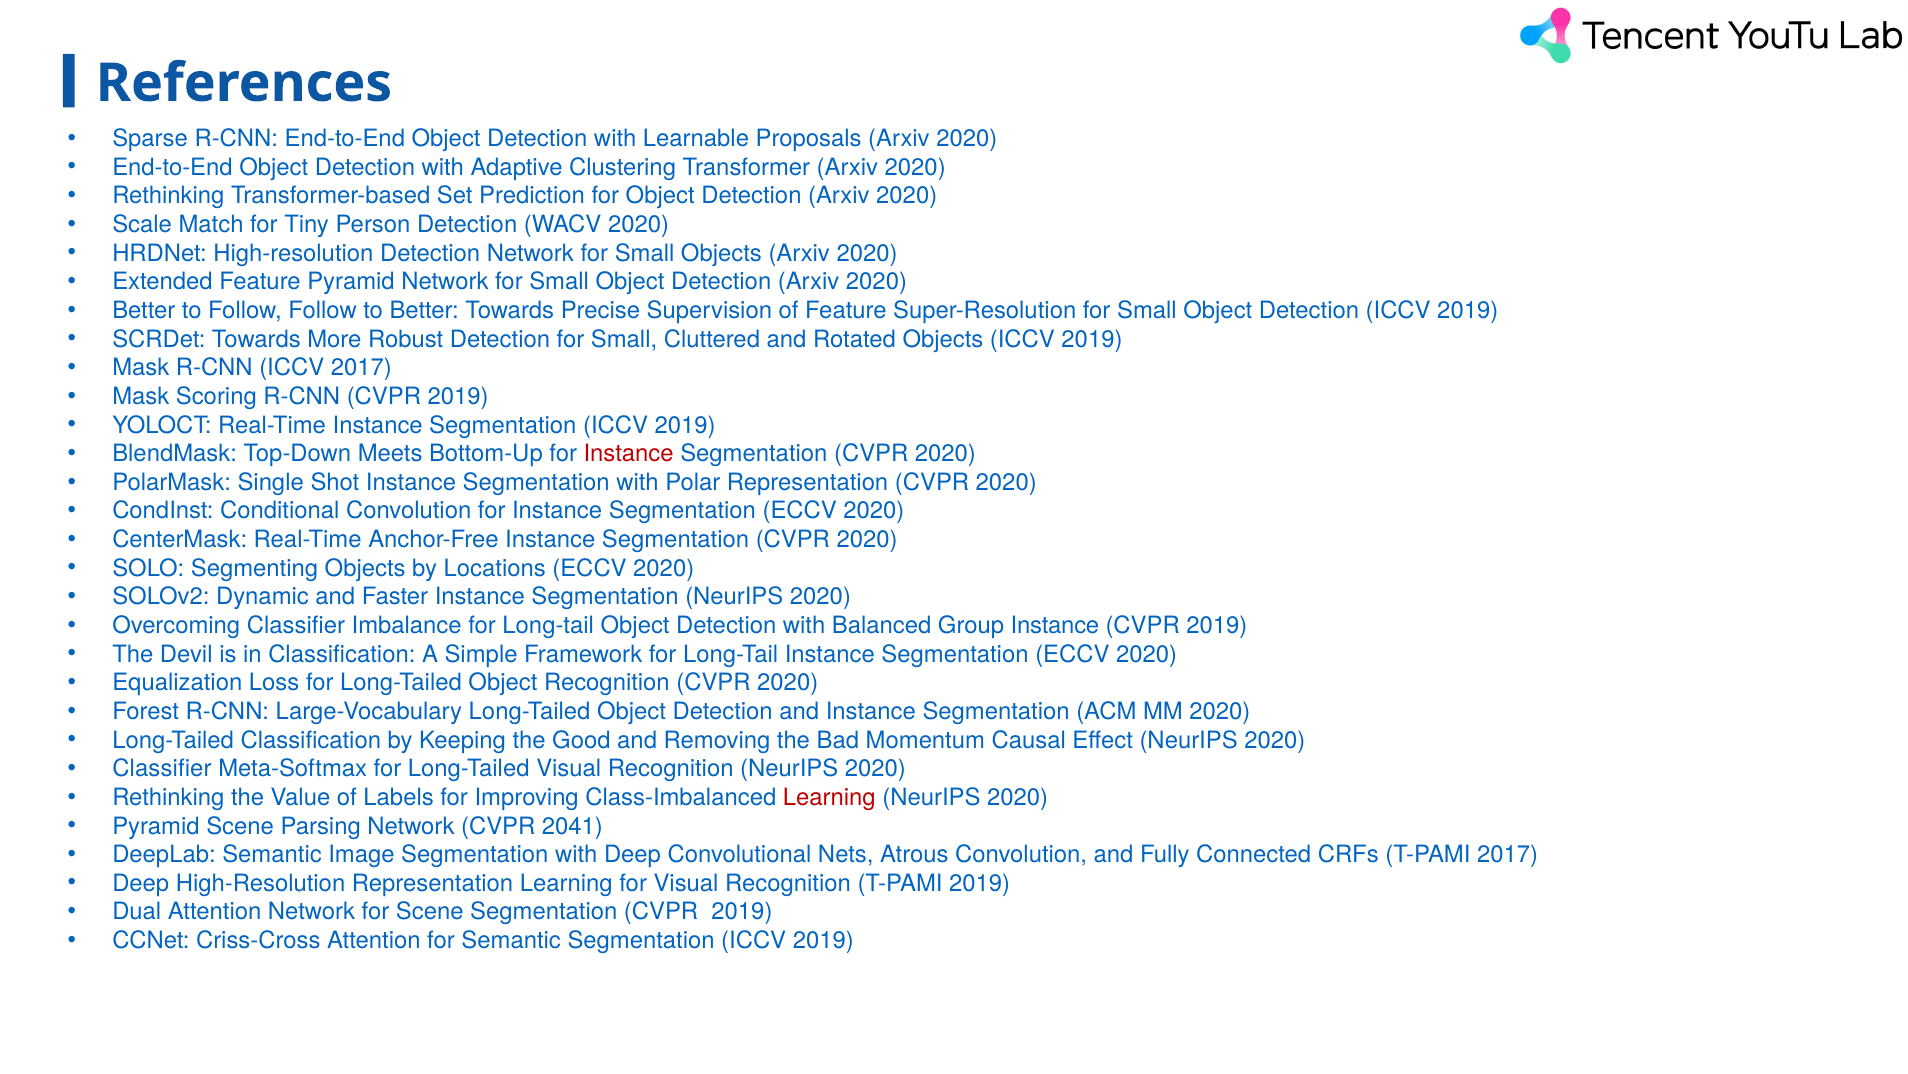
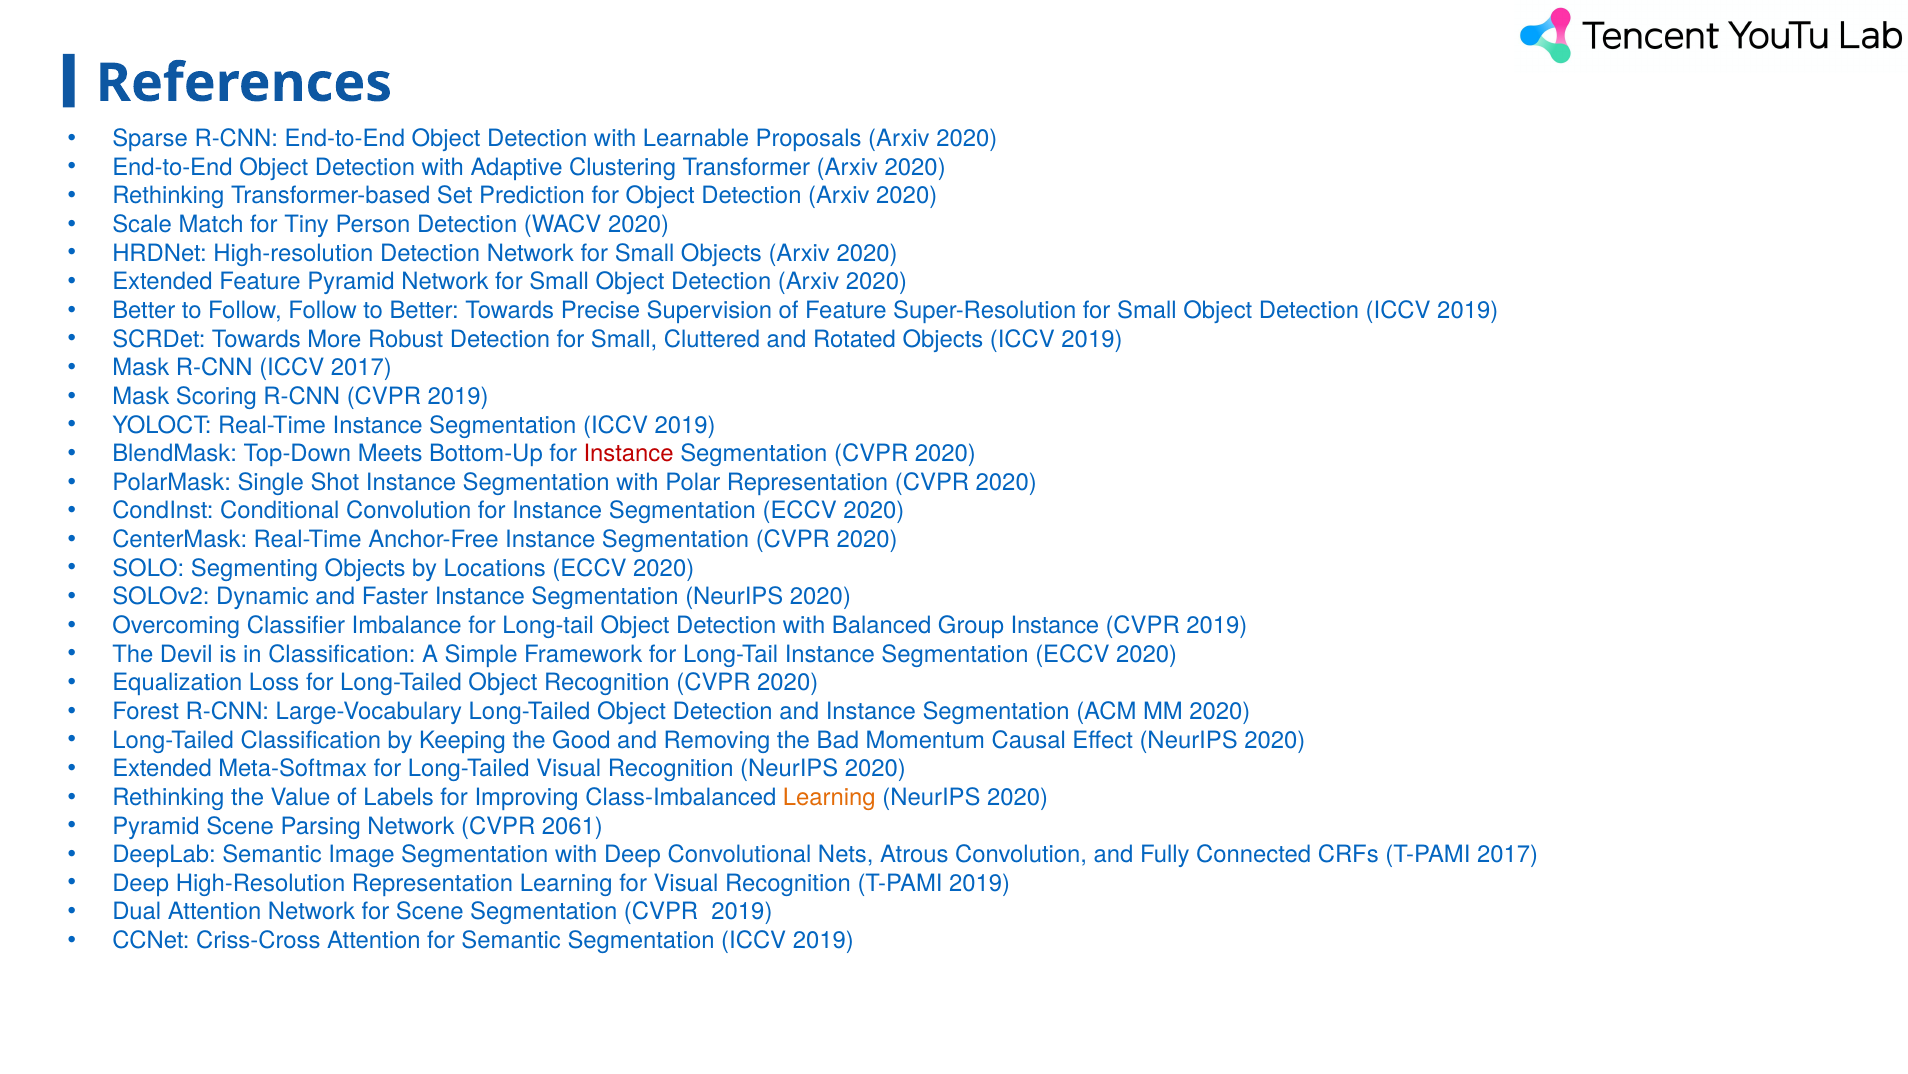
Classifier: Classifier -> Extended (162, 769)
Learning colour: red -> orange (829, 797)
2041: 2041 -> 2061 (572, 826)
